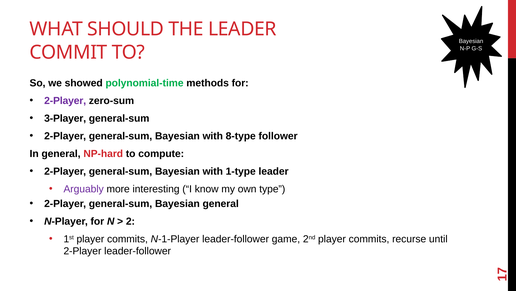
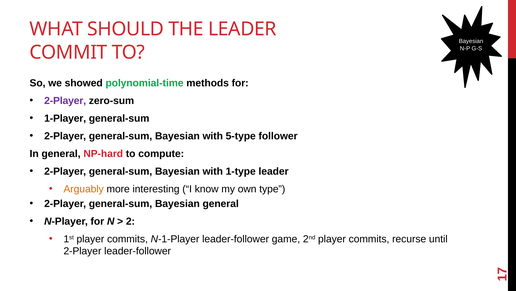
3-Player: 3-Player -> 1-Player (65, 118)
8-type: 8-type -> 5-type (241, 136)
Arguably colour: purple -> orange (84, 189)
